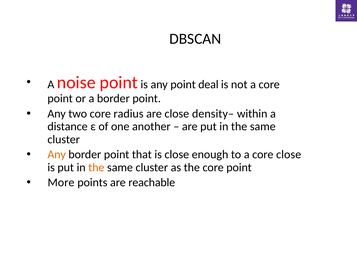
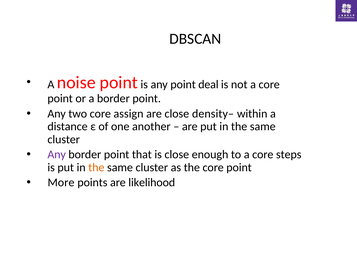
radius: radius -> assign (128, 114)
Any colour: orange -> purple (57, 155)
core close: close -> steps (289, 155)
reachable: reachable -> likelihood (152, 183)
